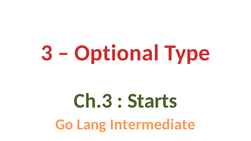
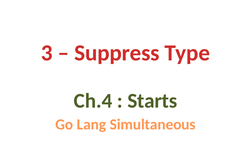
Optional: Optional -> Suppress (117, 53)
Ch.3: Ch.3 -> Ch.4 (93, 101)
Intermediate: Intermediate -> Simultaneous (153, 125)
